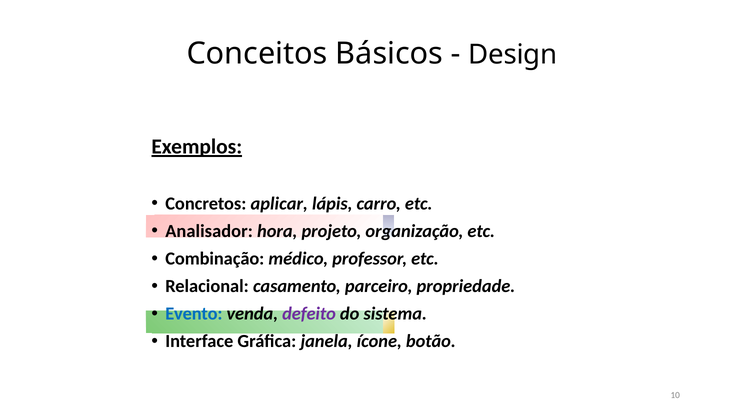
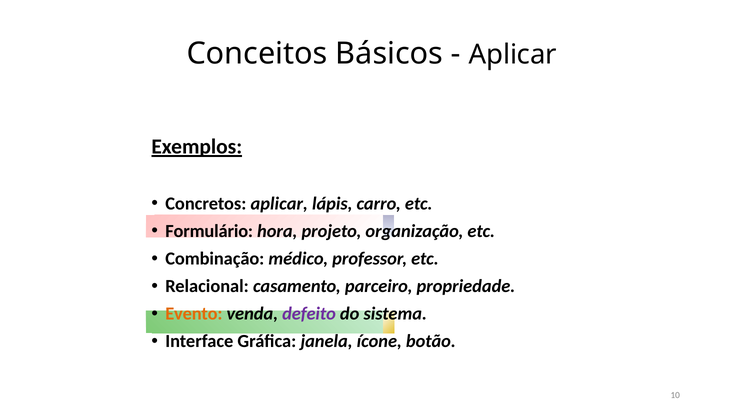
Design: Design -> Aplicar (513, 54)
Analisador: Analisador -> Formulário (209, 231)
Evento colour: blue -> orange (194, 314)
